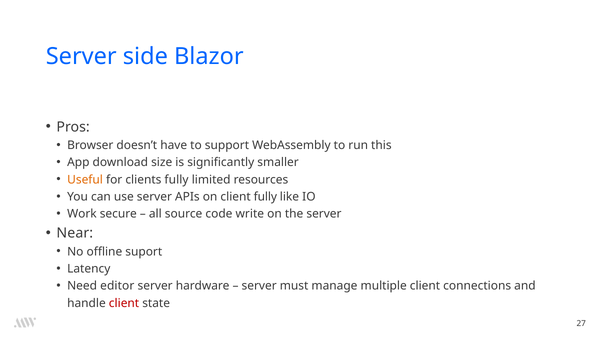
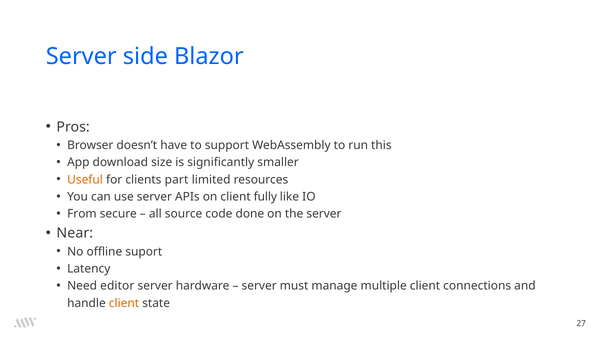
clients fully: fully -> part (177, 180)
Work: Work -> From (82, 214)
write: write -> done (250, 214)
client colour: red -> orange (124, 303)
